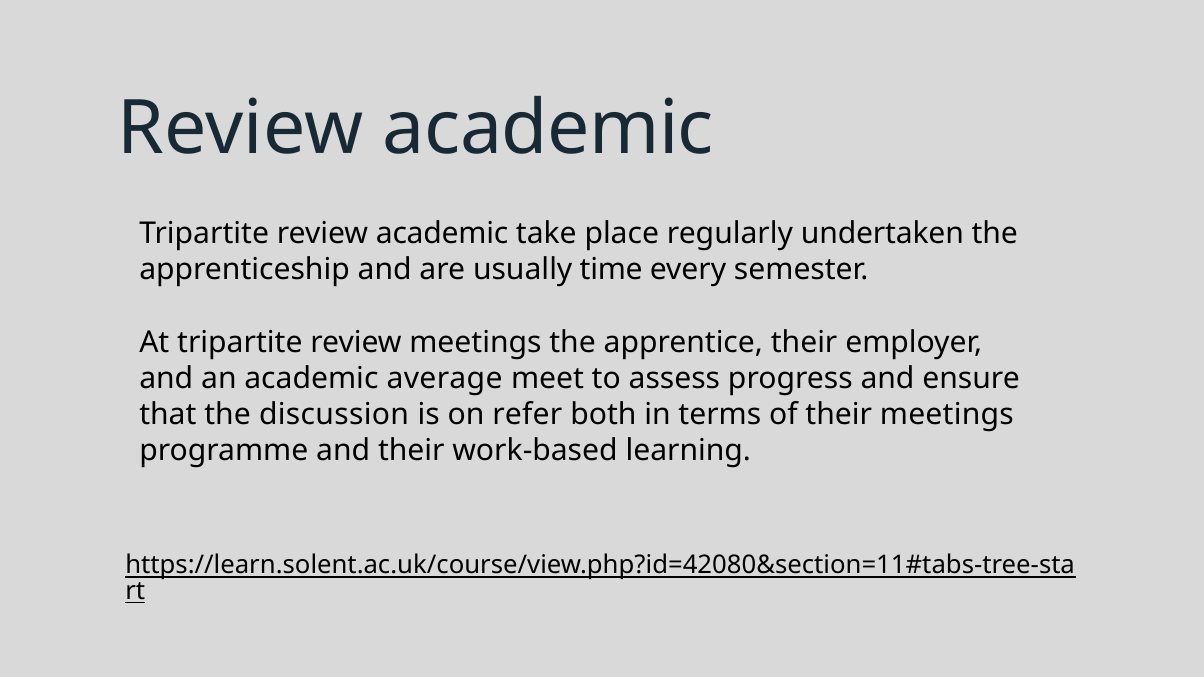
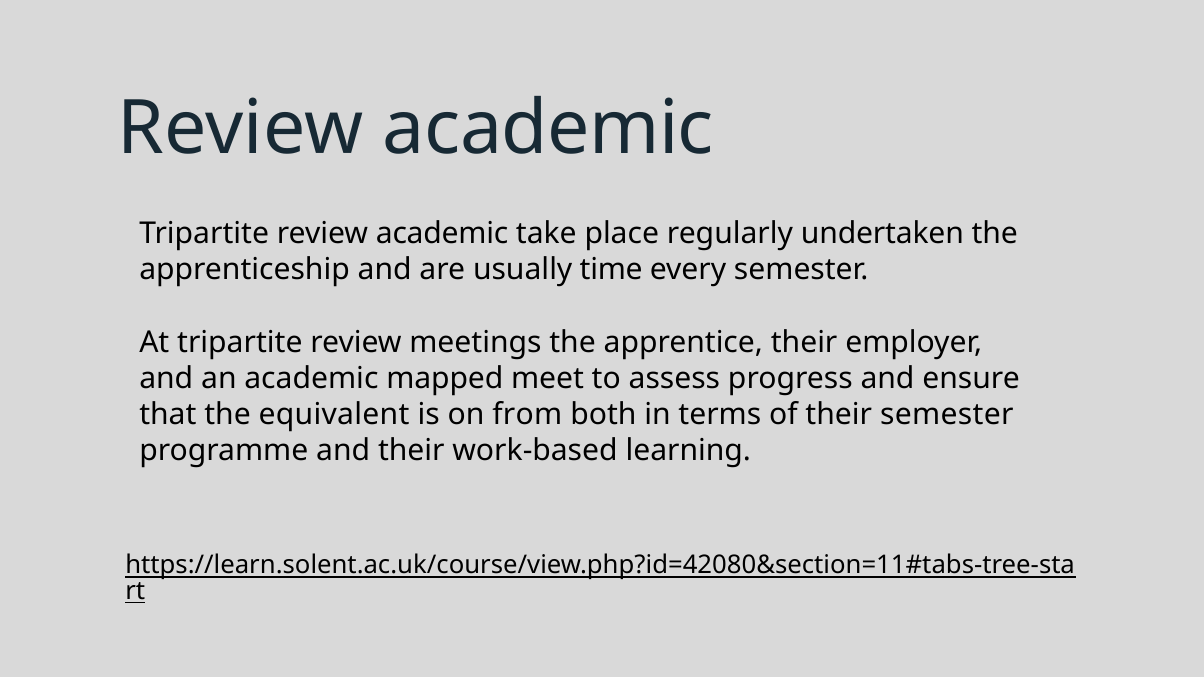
average: average -> mapped (445, 378)
discussion: discussion -> equivalent (334, 415)
refer: refer -> from (527, 415)
their meetings: meetings -> semester (947, 415)
